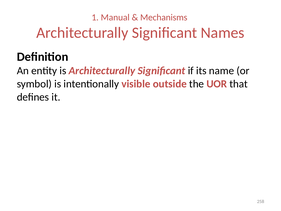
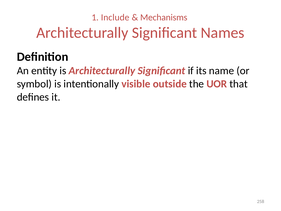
Manual: Manual -> Include (115, 17)
